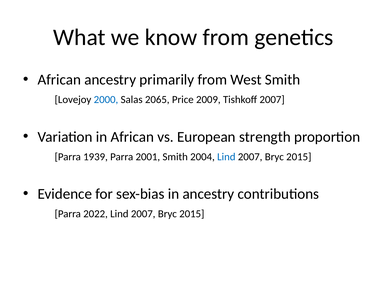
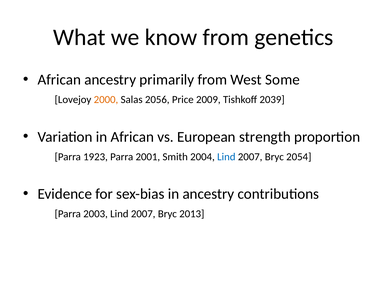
West Smith: Smith -> Some (283, 80)
2000 colour: blue -> orange (106, 100)
2065: 2065 -> 2056 (157, 100)
Tishkoff 2007: 2007 -> 2039 (272, 100)
1939: 1939 -> 1923 (96, 157)
2015: 2015 -> 2054 (299, 157)
2022: 2022 -> 2003 (96, 214)
2015: 2015 -> 2013 (192, 214)
